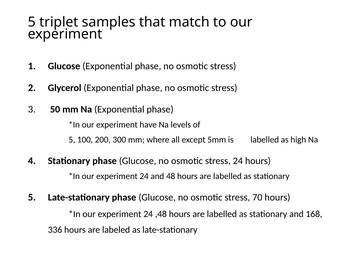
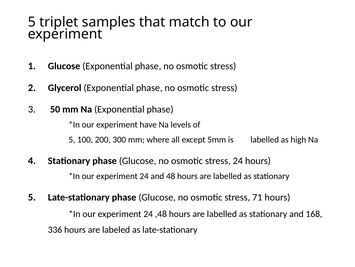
70: 70 -> 71 (257, 197)
